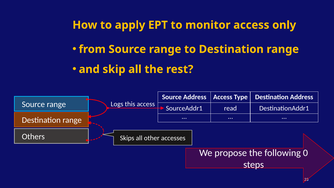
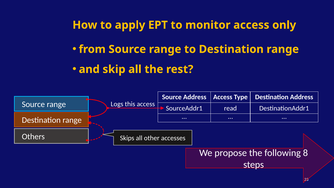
0: 0 -> 8 (305, 153)
